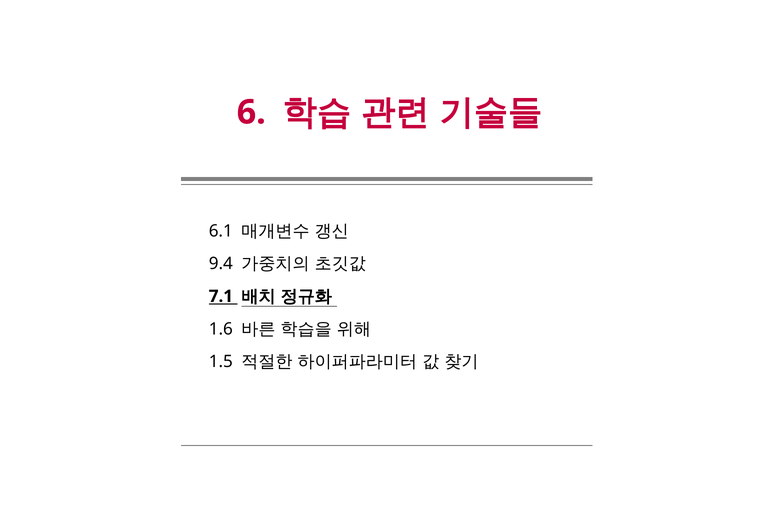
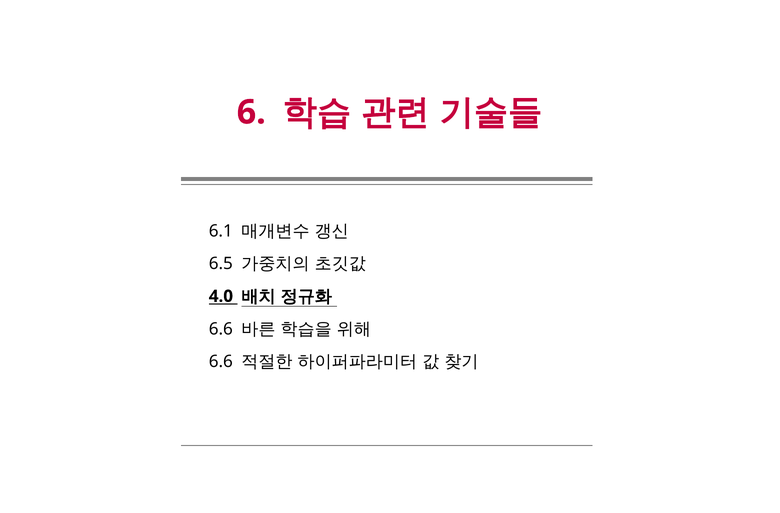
9.4: 9.4 -> 6.5 (221, 263)
7.1: 7.1 -> 4.0 (221, 296)
1.6: 1.6 -> 6.6 (221, 329)
1.5: 1.5 -> 6.6 (221, 361)
